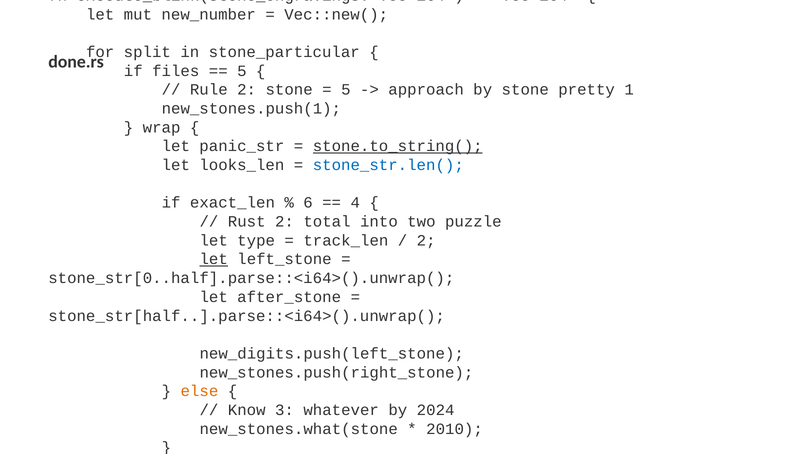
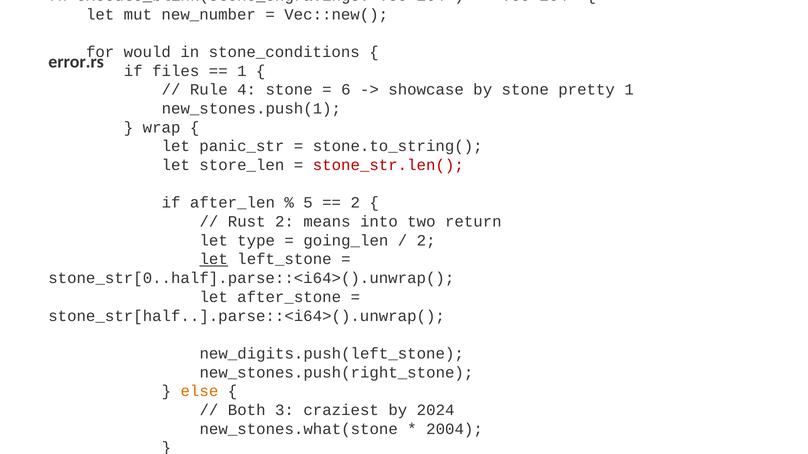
split: split -> would (147, 52)
stone_particular: stone_particular -> stone_conditions (284, 52)
done.rs: done.rs -> error.rs (76, 62)
5: 5 -> 1 (242, 71)
Rule 2: 2 -> 4 (247, 90)
5: 5 -> 6 (346, 90)
approach: approach -> showcase (426, 90)
stone.to_string( underline: present -> none (398, 146)
looks_len: looks_len -> store_len (242, 165)
stone_str.len( colour: blue -> red (388, 165)
exact_len: exact_len -> after_len (232, 203)
6: 6 -> 5 (308, 203)
4: 4 -> 2 (355, 203)
total: total -> means (327, 222)
two puzzle: puzzle -> return (473, 222)
track_len: track_len -> going_len (346, 241)
Know: Know -> Both (247, 411)
whatever: whatever -> craziest (341, 411)
2010: 2010 -> 2004 (455, 429)
